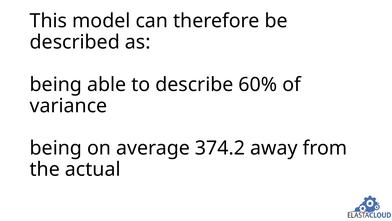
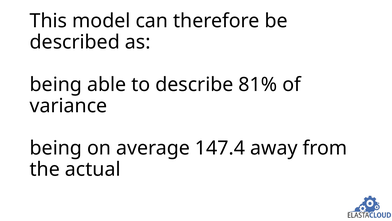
60%: 60% -> 81% (258, 84)
374.2: 374.2 -> 147.4 (220, 148)
